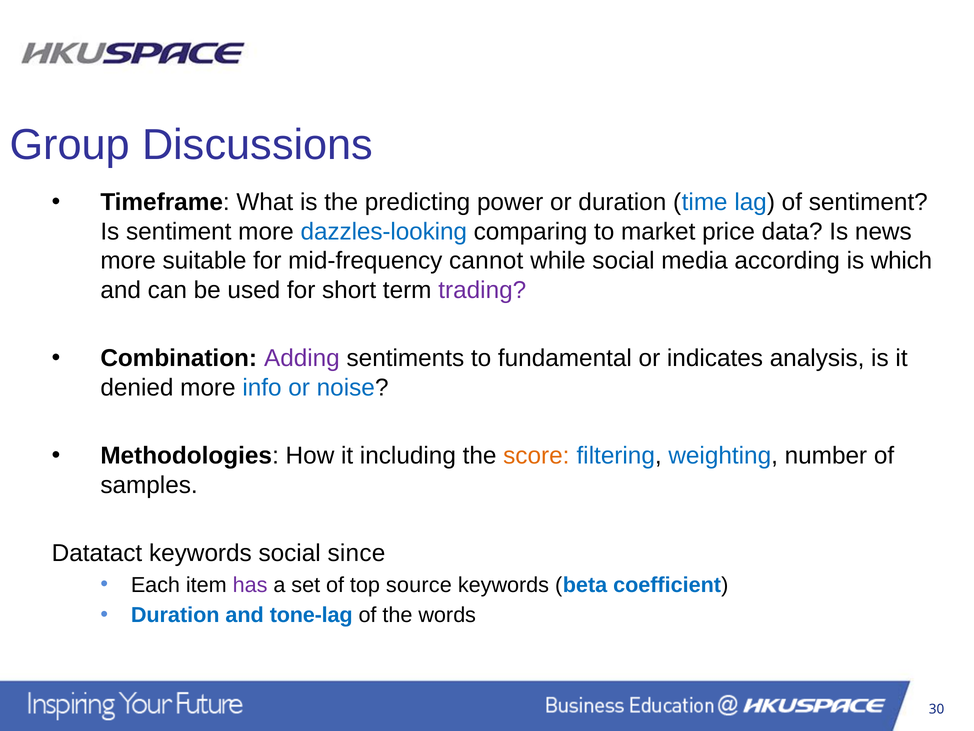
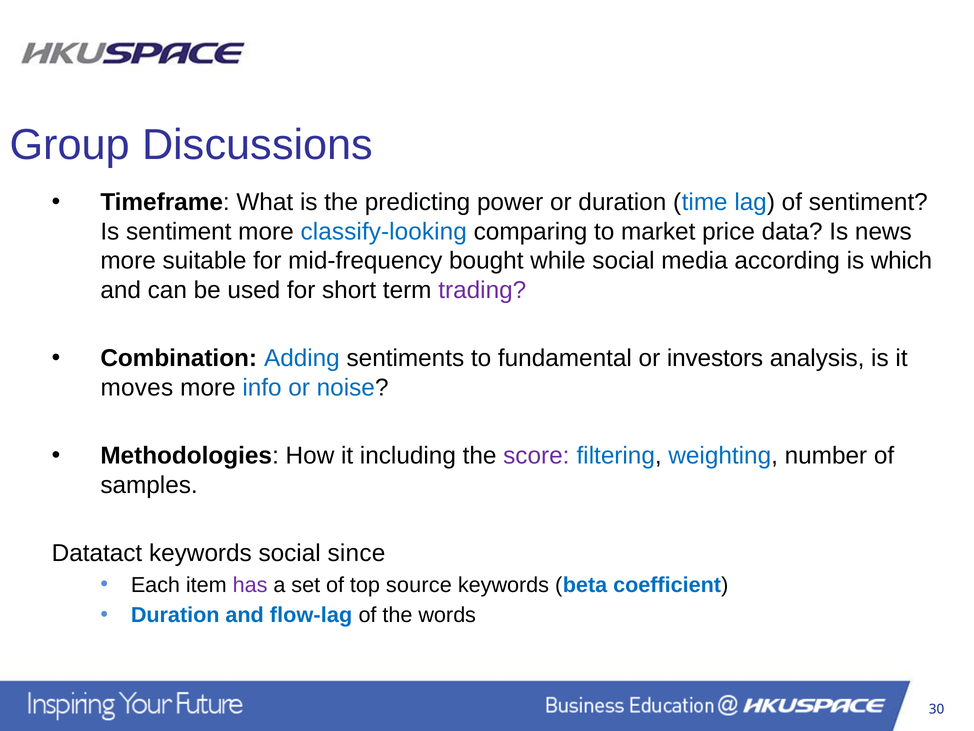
dazzles-looking: dazzles-looking -> classify-looking (384, 231)
cannot: cannot -> bought (486, 261)
Adding colour: purple -> blue (302, 358)
indicates: indicates -> investors (715, 358)
denied: denied -> moves (137, 387)
score colour: orange -> purple (536, 455)
tone-lag: tone-lag -> flow-lag (311, 615)
